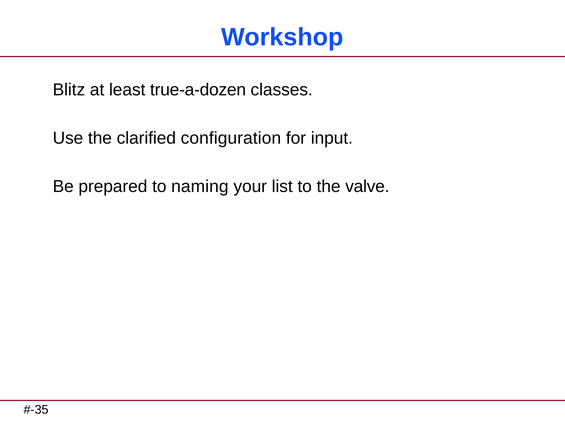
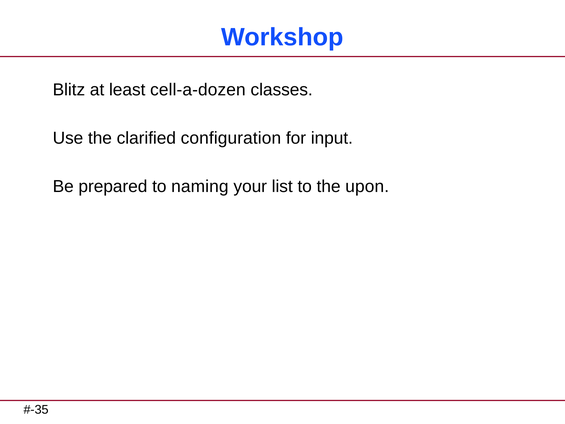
true-a-dozen: true-a-dozen -> cell-a-dozen (198, 90)
valve: valve -> upon (367, 186)
